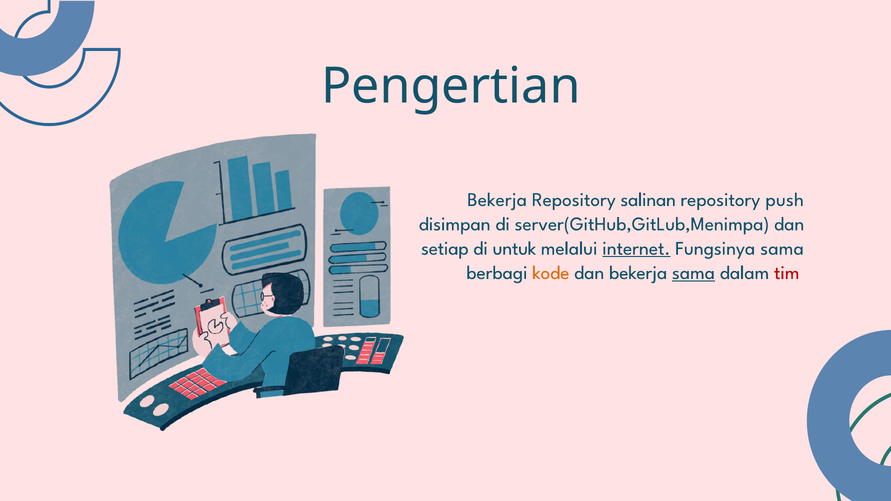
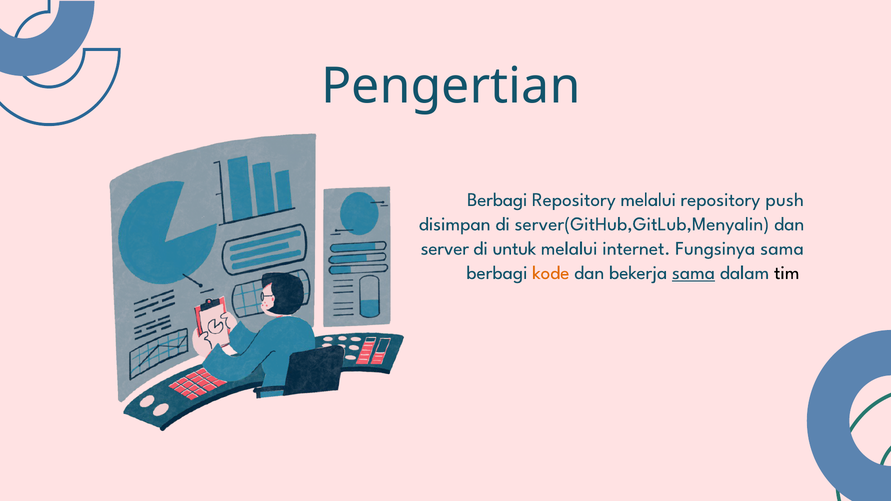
Bekerja: Bekerja -> Berbagi (497, 200)
Repository salinan: salinan -> melalui (648, 200)
server(GitHub,GitLub,Menimpa: server(GitHub,GitLub,Menimpa -> server(GitHub,GitLub,Menyalin (642, 224)
setiap: setiap -> server (445, 248)
internet underline: present -> none (636, 248)
tim colour: red -> black (787, 273)
